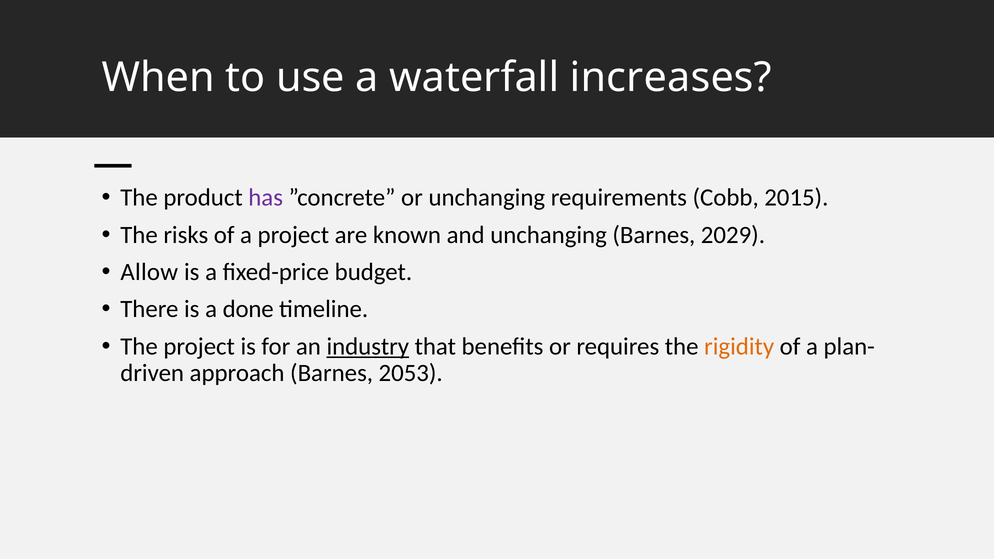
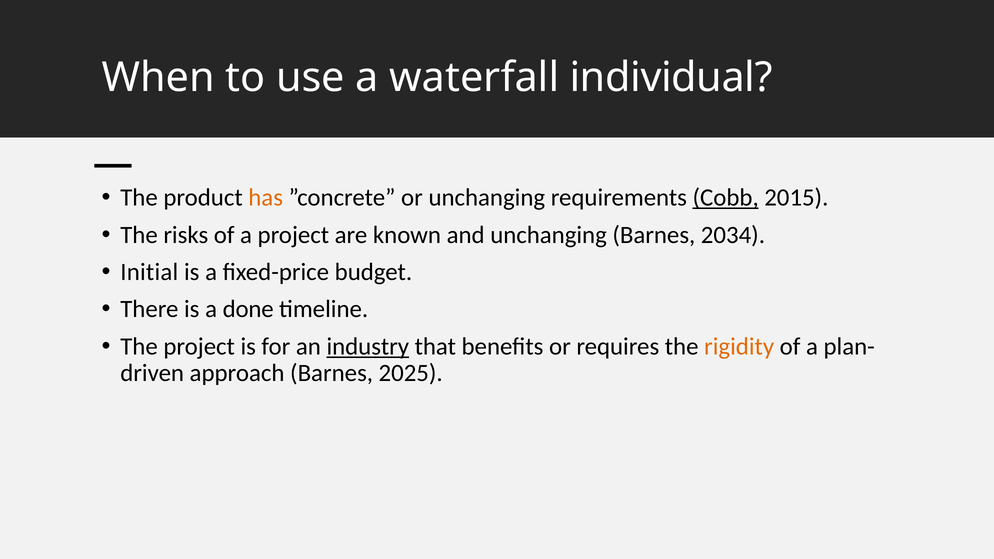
increases: increases -> individual (671, 78)
has colour: purple -> orange (266, 198)
Cobb underline: none -> present (726, 198)
2029: 2029 -> 2034 (733, 235)
Allow: Allow -> Initial (149, 272)
2053: 2053 -> 2025 (411, 373)
